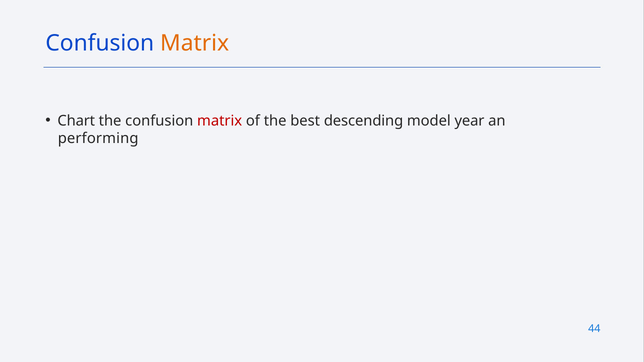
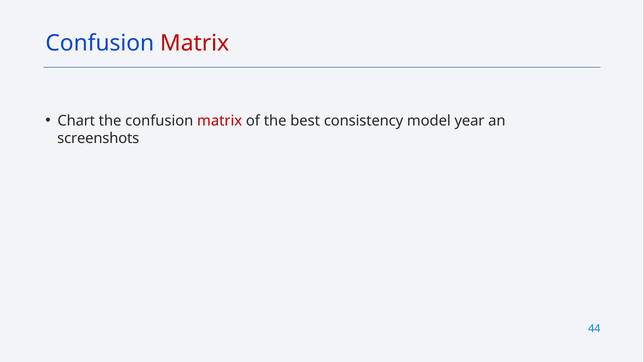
Matrix colour: orange -> red (195, 43)
descending: descending -> consistency (364, 121)
performing: performing -> screenshots (98, 139)
